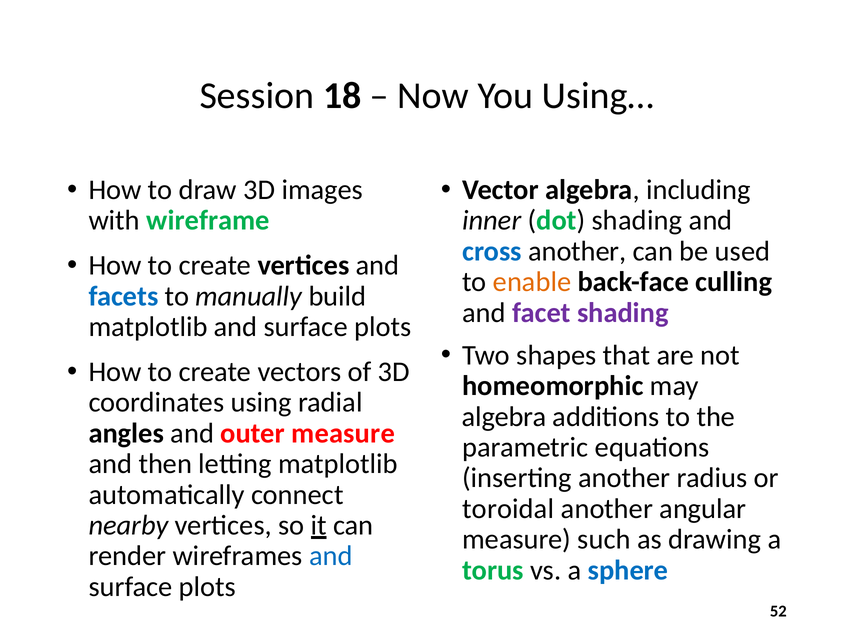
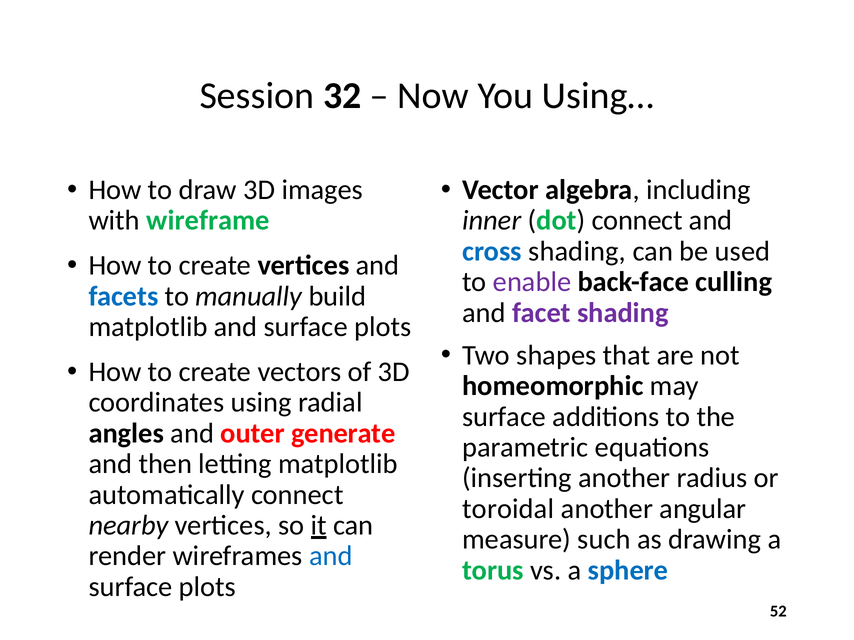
18: 18 -> 32 (342, 96)
dot shading: shading -> connect (637, 221)
cross another: another -> shading (577, 251)
enable colour: orange -> purple (532, 282)
algebra: algebra -> surface (504, 417)
outer measure: measure -> generate (343, 434)
